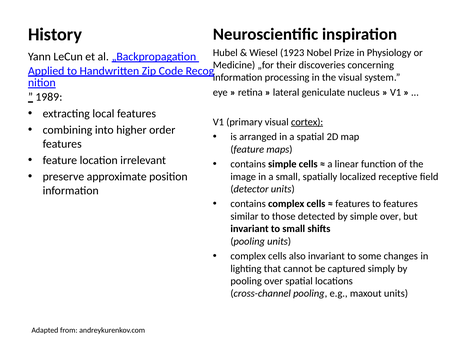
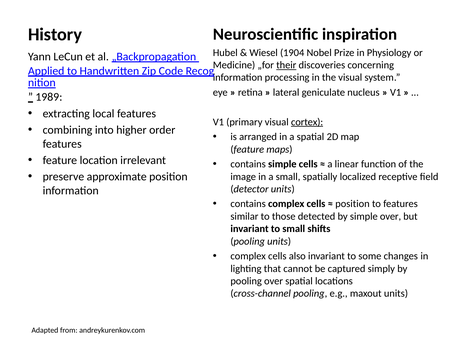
1923: 1923 -> 1904 (292, 53)
their underline: none -> present (286, 65)
features: features -> position (352, 204)
